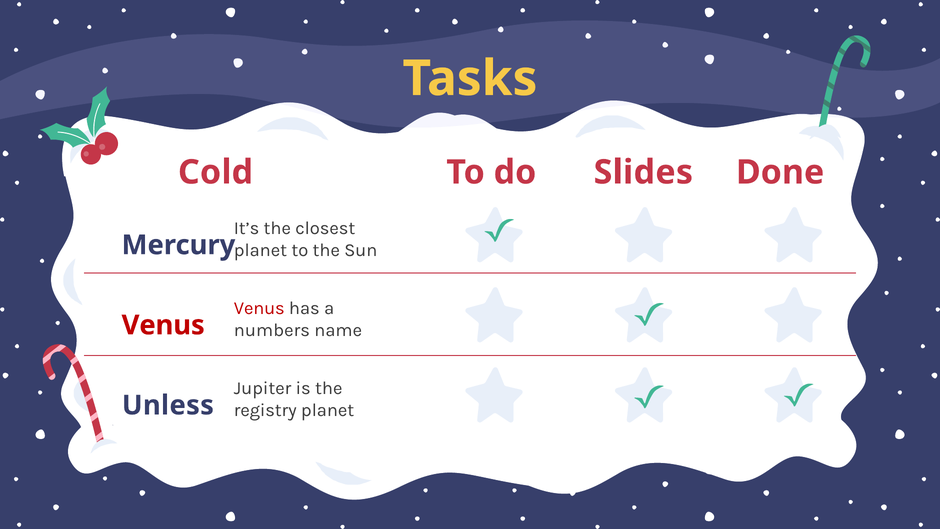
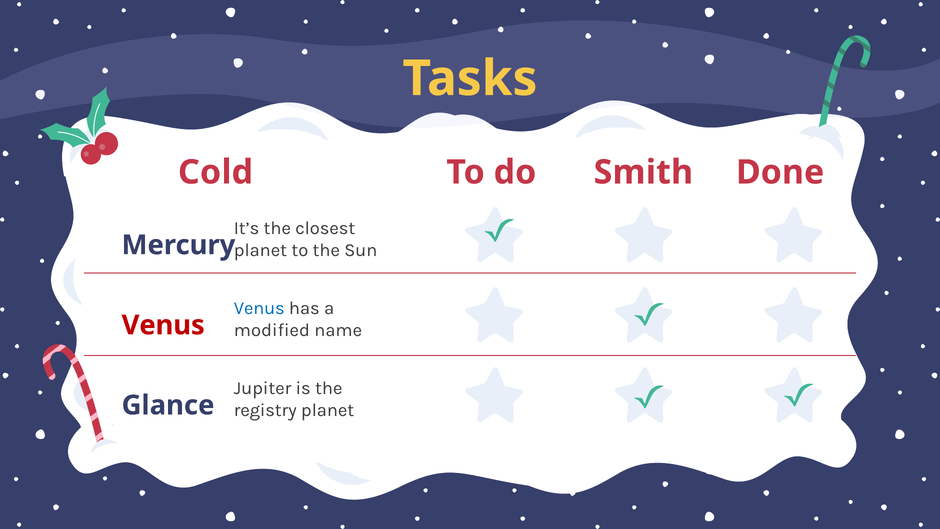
Slides: Slides -> Smith (643, 172)
Venus colour: red -> blue (259, 308)
numbers: numbers -> modified (272, 330)
Unless: Unless -> Glance (168, 405)
